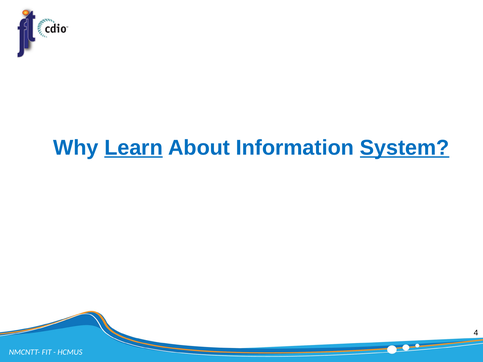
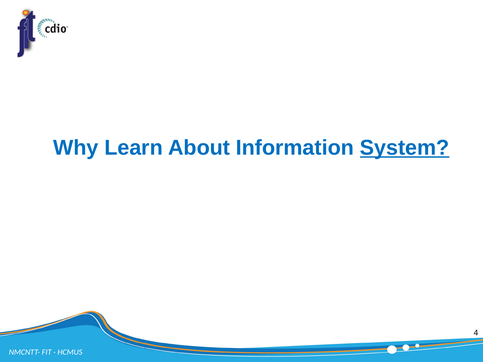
Learn underline: present -> none (134, 148)
